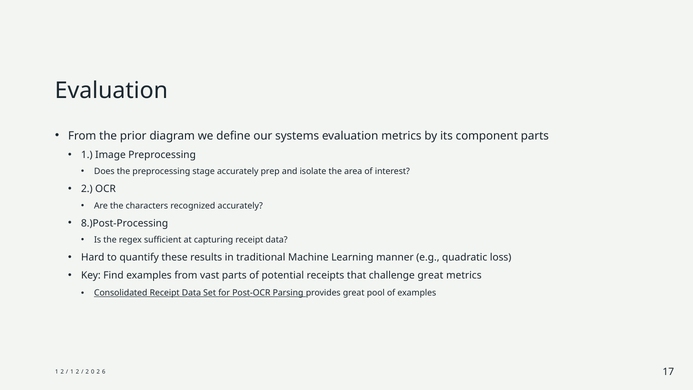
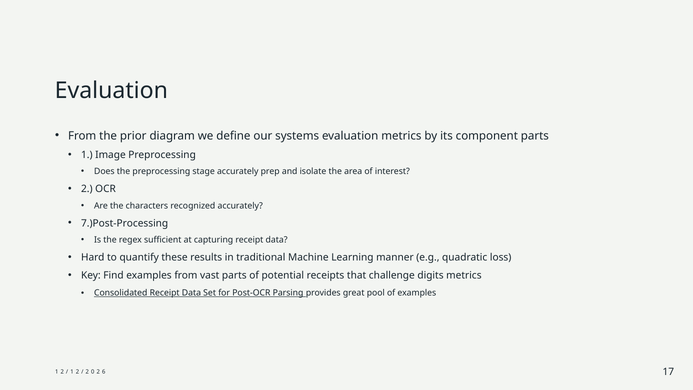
8.)Post-Processing: 8.)Post-Processing -> 7.)Post-Processing (125, 223)
challenge great: great -> digits (431, 275)
